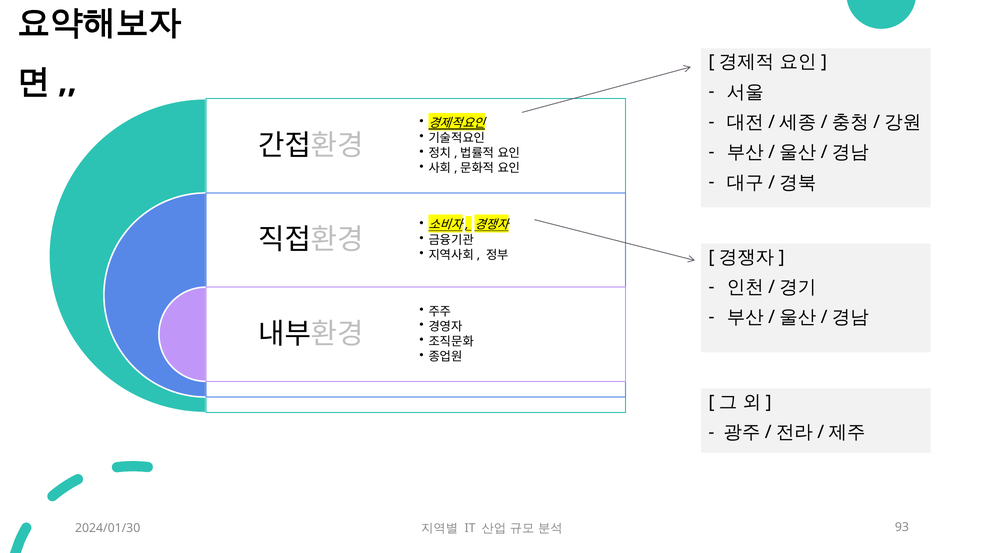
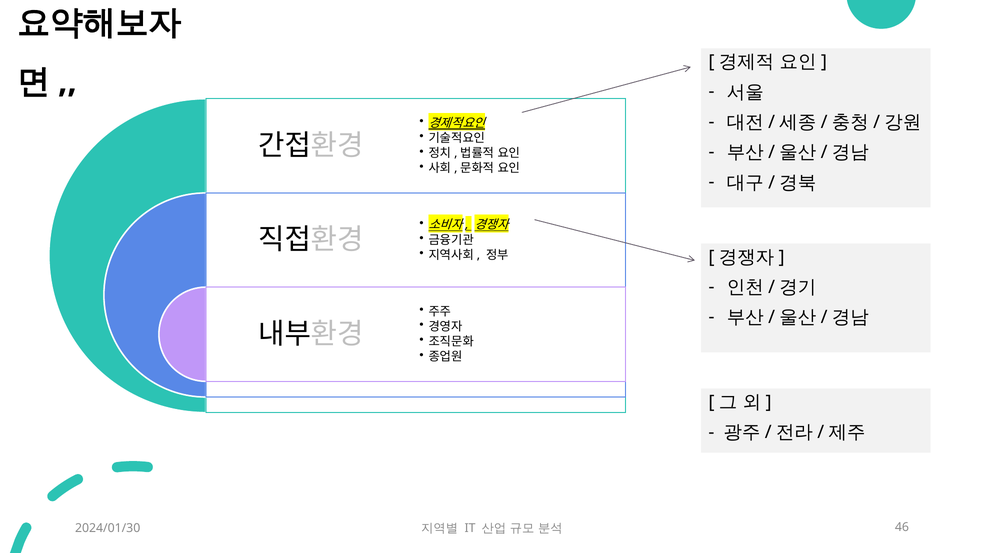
93: 93 -> 46 (902, 528)
